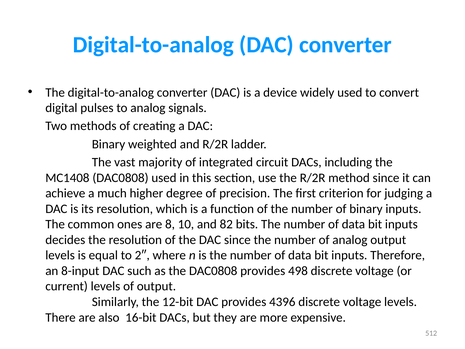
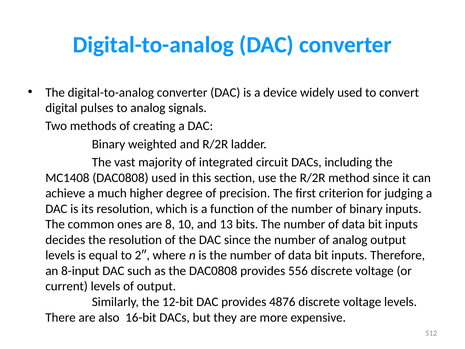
82: 82 -> 13 (226, 224)
498: 498 -> 556 (298, 271)
4396: 4396 -> 4876 (282, 302)
